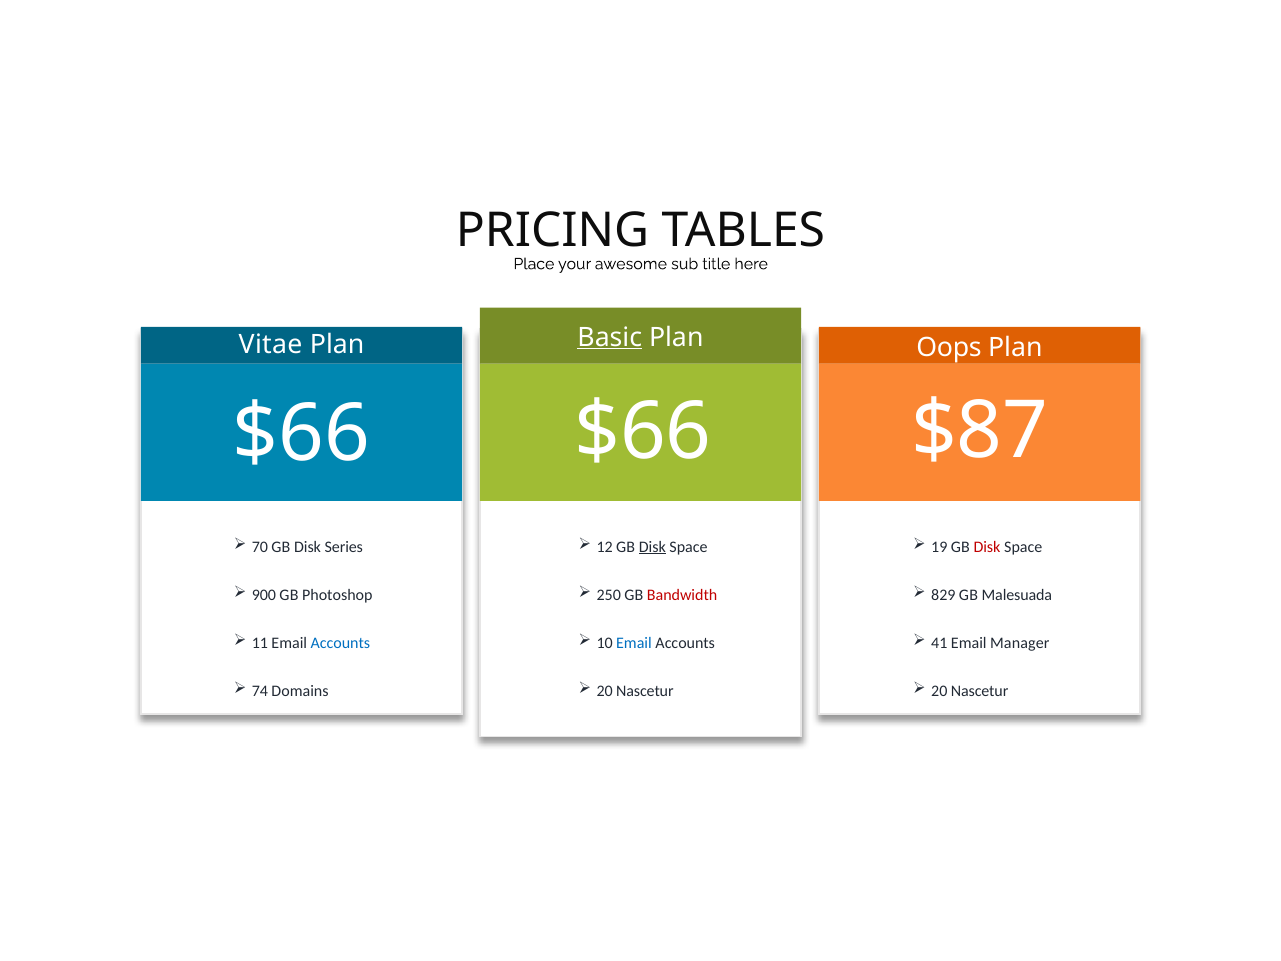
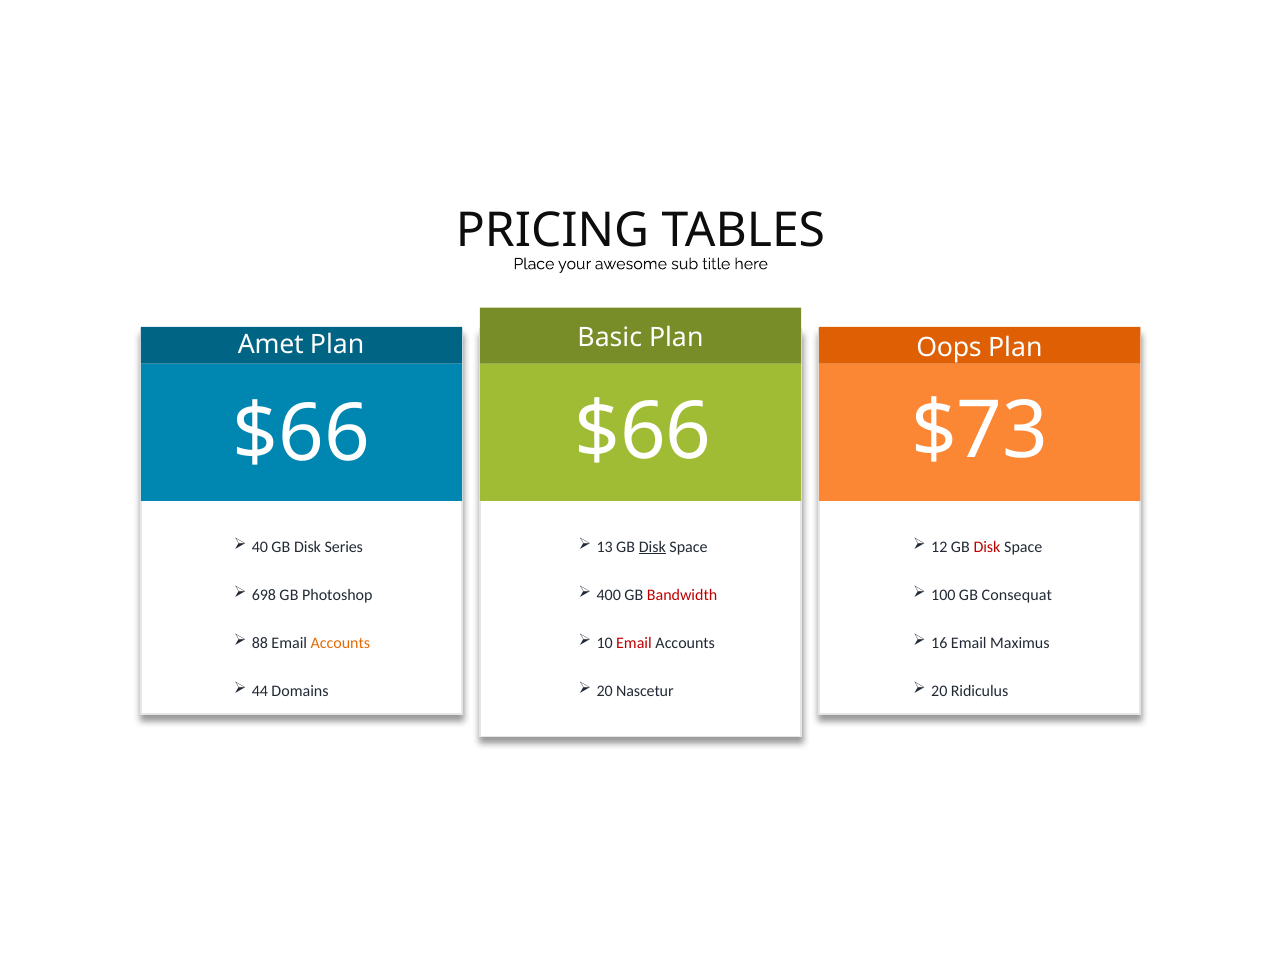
Vitae: Vitae -> Amet (271, 345)
Basic underline: present -> none (610, 337)
$87: $87 -> $73 (980, 431)
70: 70 -> 40 (260, 547)
12: 12 -> 13 (605, 547)
19: 19 -> 12 (939, 547)
900: 900 -> 698 (264, 595)
250: 250 -> 400 (609, 595)
829: 829 -> 100 (943, 595)
Malesuada: Malesuada -> Consequat (1017, 595)
11: 11 -> 88 (260, 643)
Accounts colour: blue -> orange (340, 643)
Email colour: blue -> red (634, 643)
41: 41 -> 16 (939, 643)
Manager: Manager -> Maximus (1020, 643)
74: 74 -> 44 (260, 691)
Nascetur: Nascetur -> Ridiculus (980, 691)
